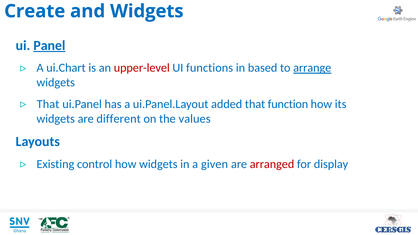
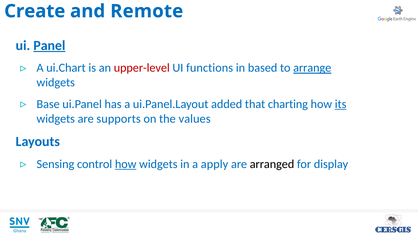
and Widgets: Widgets -> Remote (147, 11)
That: That -> Base (48, 104)
function: function -> charting (288, 104)
its underline: none -> present (341, 104)
different: different -> supports (119, 119)
Existing: Existing -> Sensing (55, 164)
how underline: none -> present (126, 164)
given: given -> apply (215, 164)
arranged colour: red -> black (272, 164)
